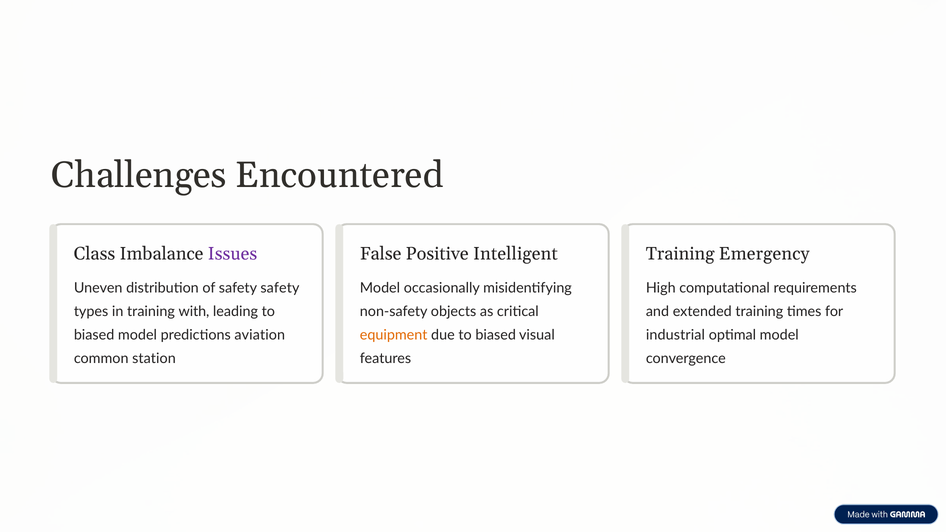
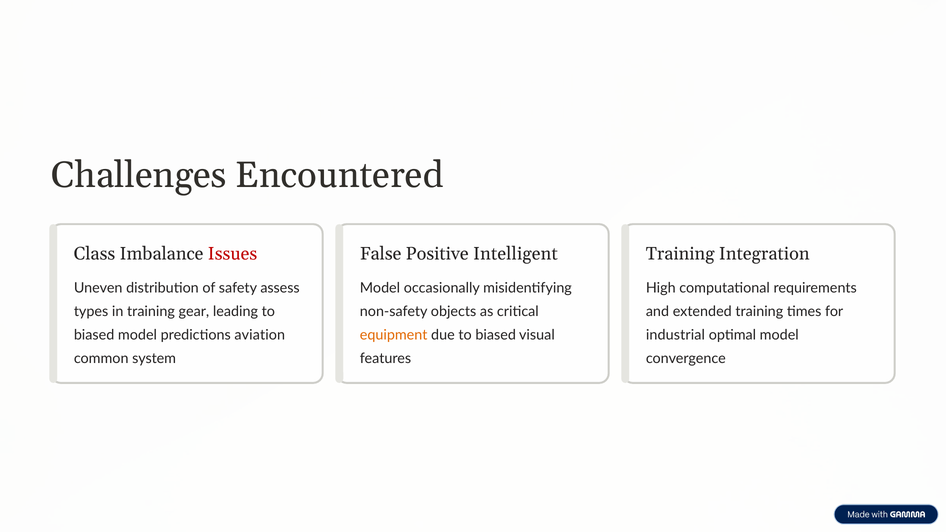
Issues colour: purple -> red (233, 254)
Emergency: Emergency -> Integration (764, 254)
safety safety: safety -> assess (280, 288)
with: with -> gear (194, 312)
station: station -> system (154, 359)
